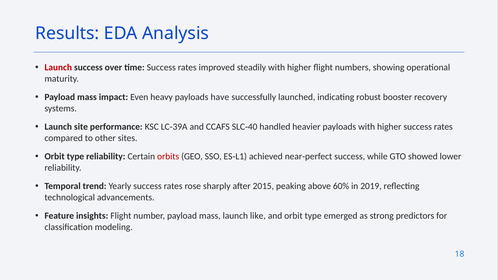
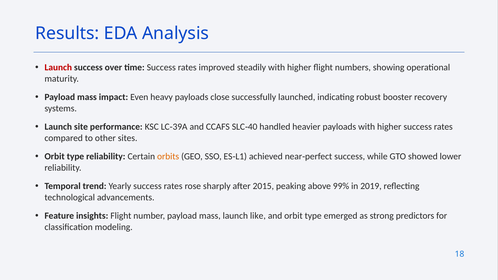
have: have -> close (220, 97)
orbits colour: red -> orange (168, 157)
60%: 60% -> 99% (341, 186)
